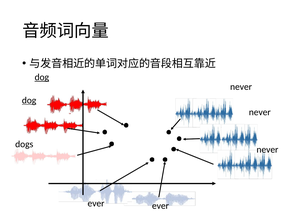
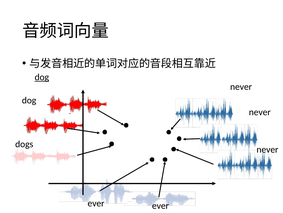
dog underline: present -> none (29, 100)
